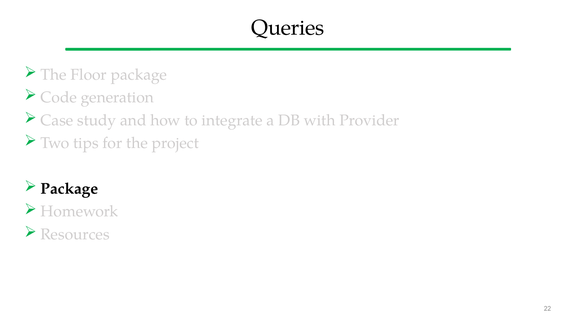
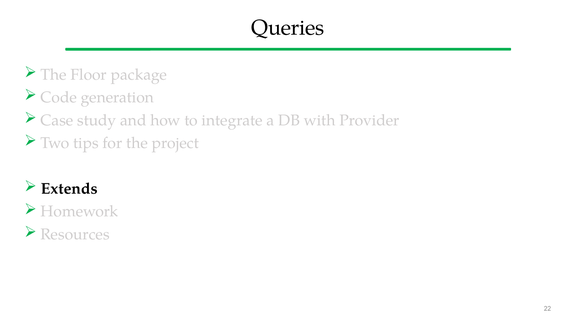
Package: Package -> Extends (69, 189)
